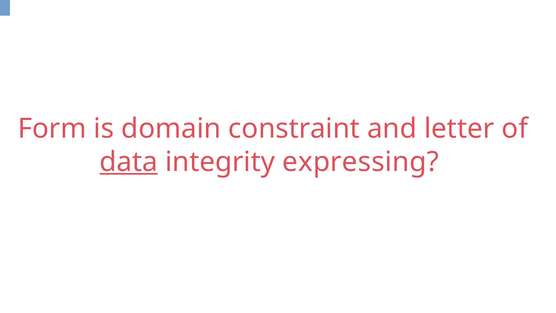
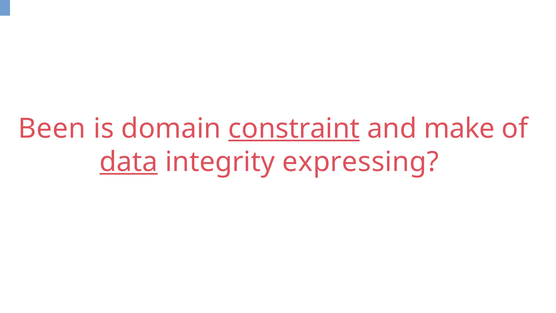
Form: Form -> Been (52, 128)
constraint underline: none -> present (294, 128)
letter: letter -> make (459, 128)
